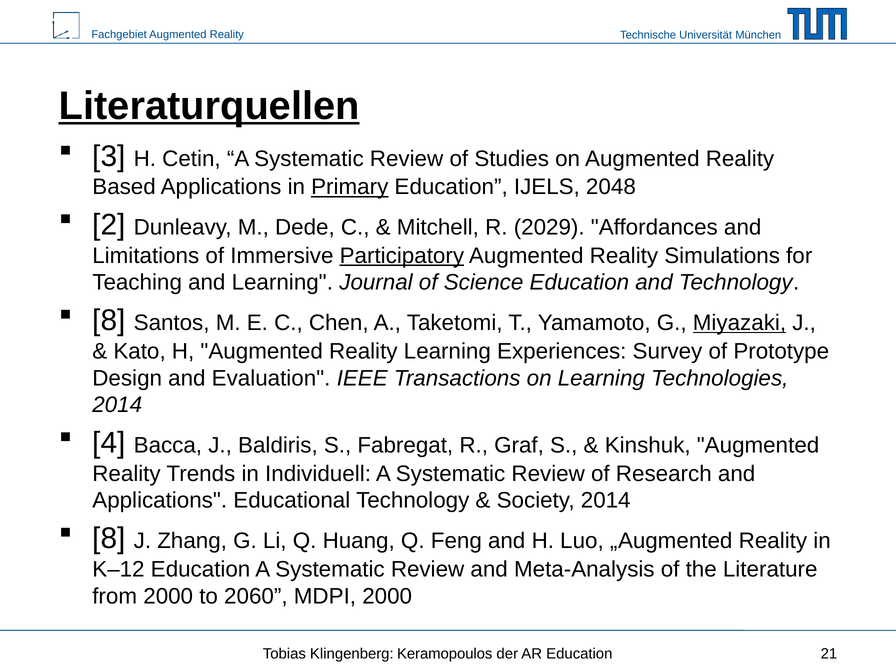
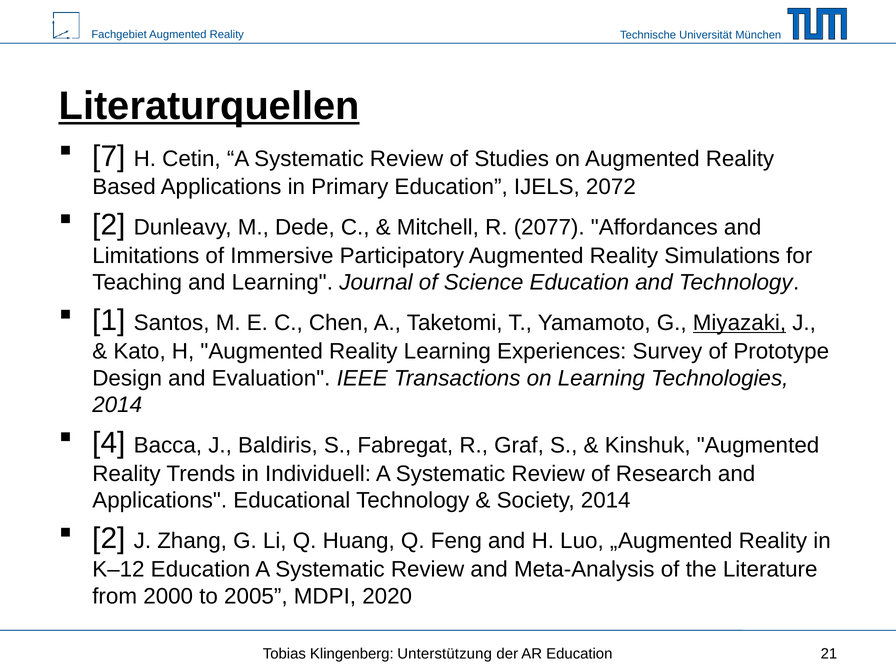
3: 3 -> 7 (109, 156)
Primary underline: present -> none (350, 187)
2048: 2048 -> 2072 (611, 187)
2029: 2029 -> 2077 (549, 227)
Participatory underline: present -> none (402, 256)
8: 8 -> 1 (109, 320)
8: 8 -> 2 (109, 538)
2060: 2060 -> 2005 (256, 596)
MDPI 2000: 2000 -> 2020 (387, 596)
Keramopoulos: Keramopoulos -> Unterstützung (445, 654)
